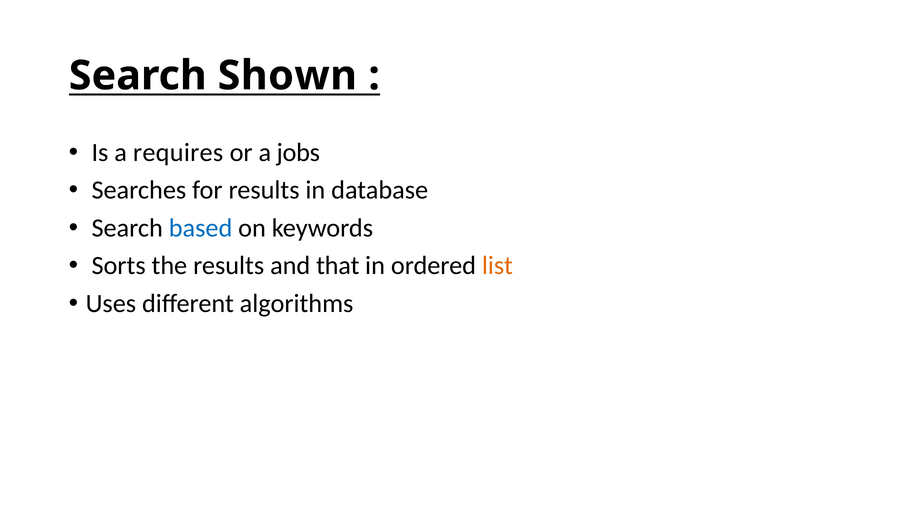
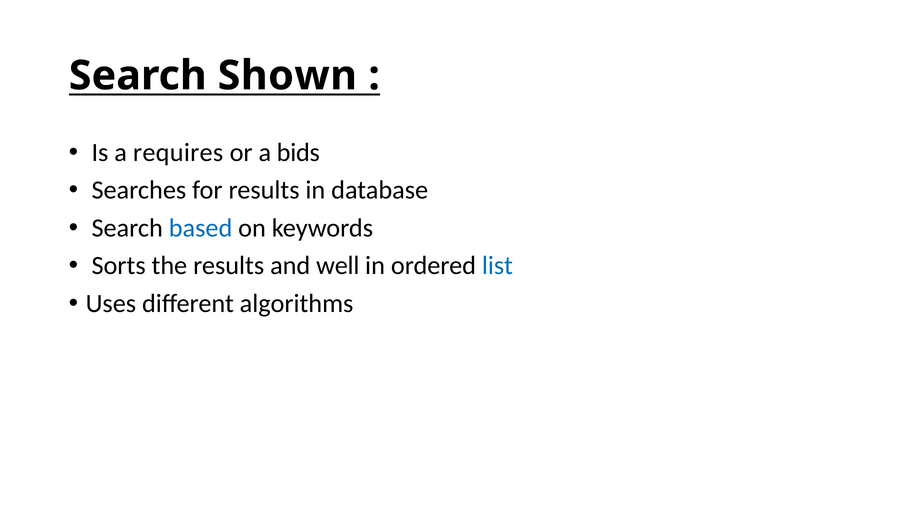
jobs: jobs -> bids (298, 153)
that: that -> well (338, 266)
list colour: orange -> blue (497, 266)
